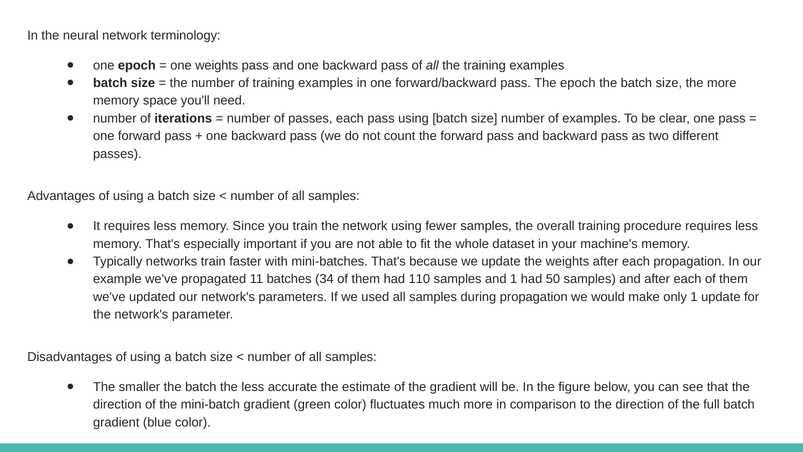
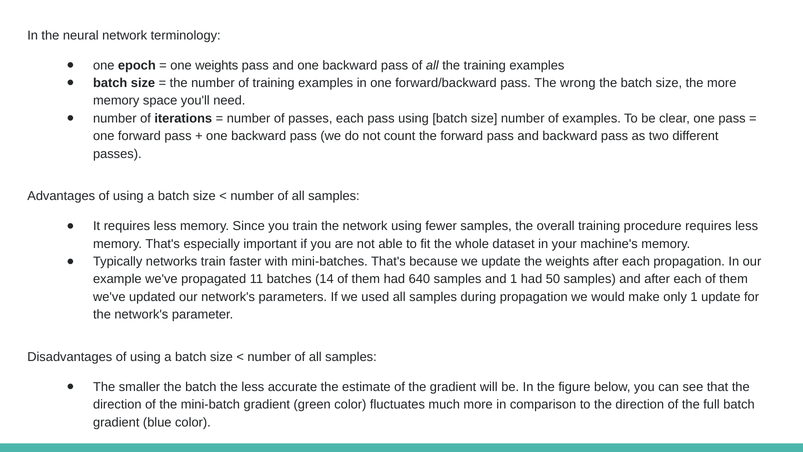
The epoch: epoch -> wrong (578, 83)
34: 34 -> 14 (324, 279)
110: 110 -> 640 (419, 279)
